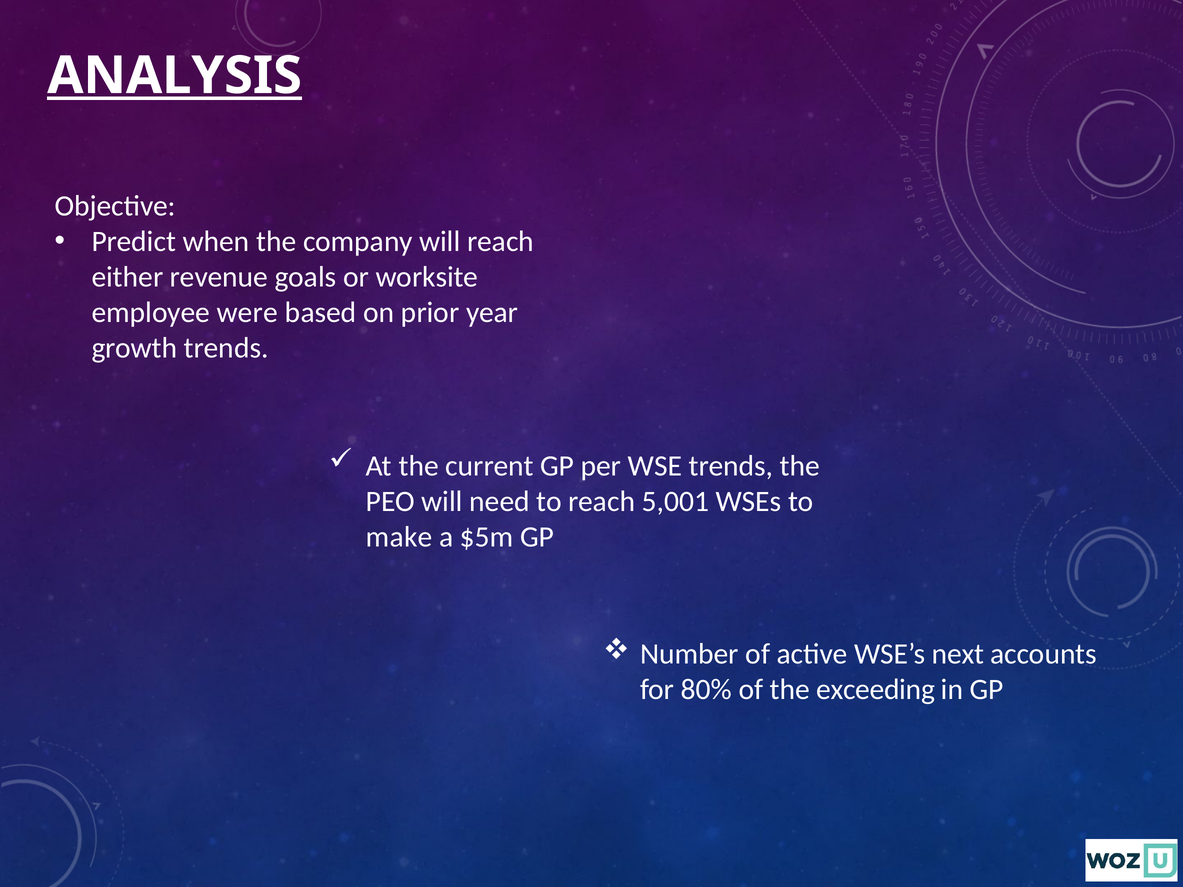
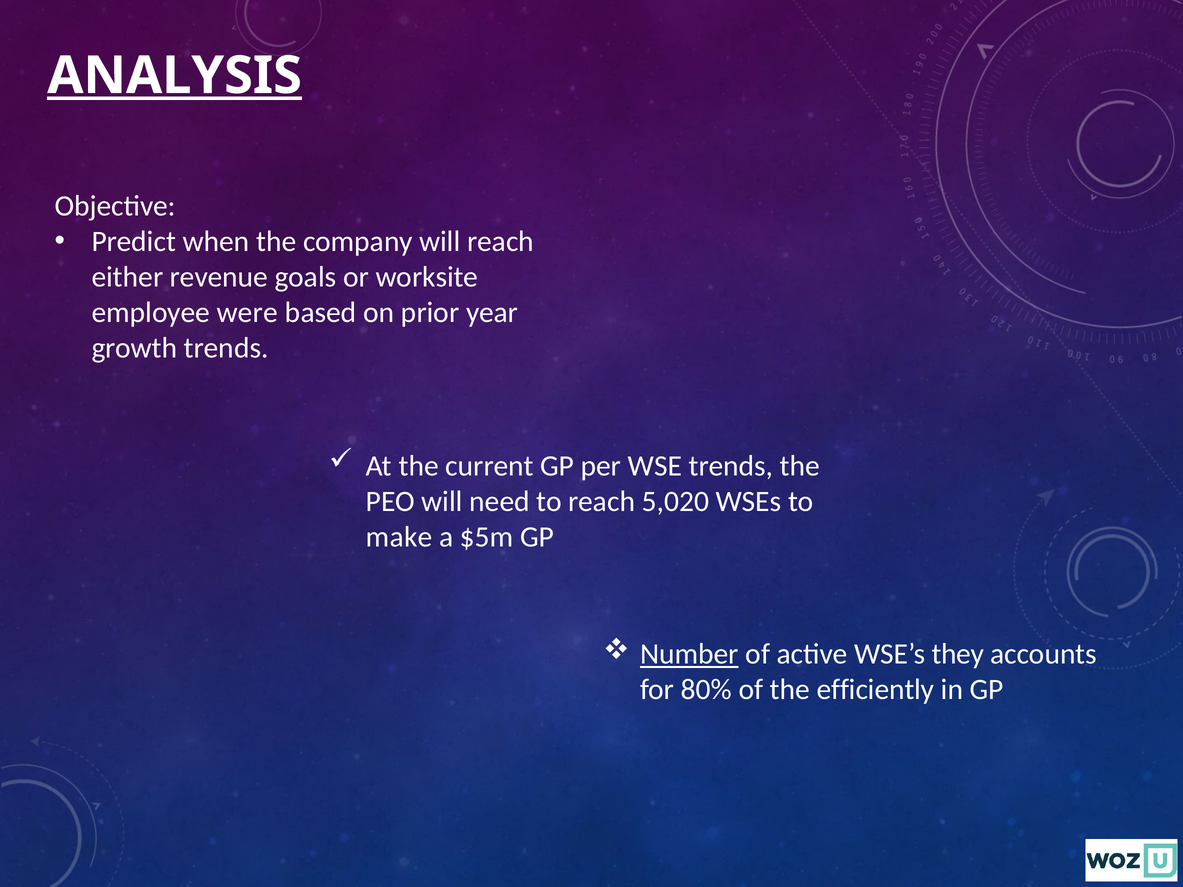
5,001: 5,001 -> 5,020 (675, 502)
Number underline: none -> present (689, 654)
next: next -> they (958, 654)
exceeding: exceeding -> efficiently (875, 690)
